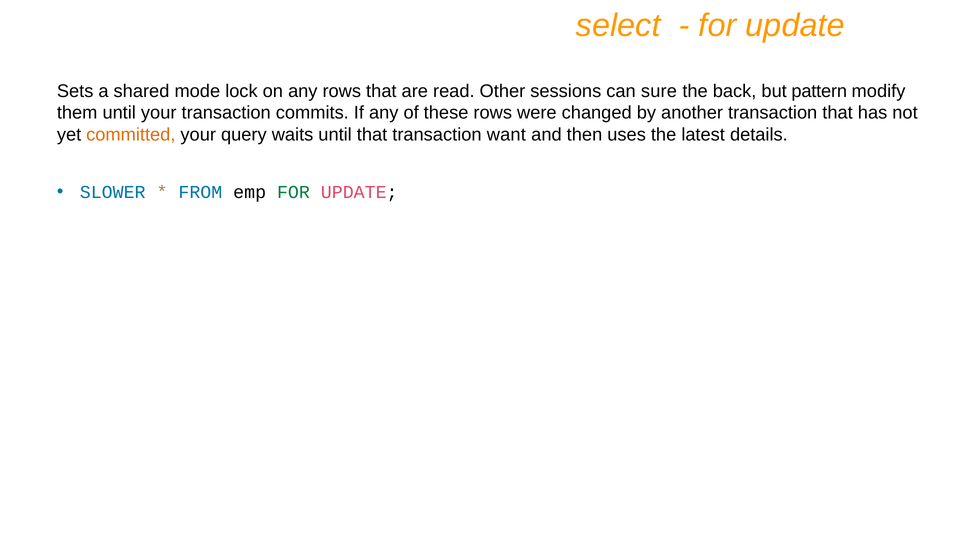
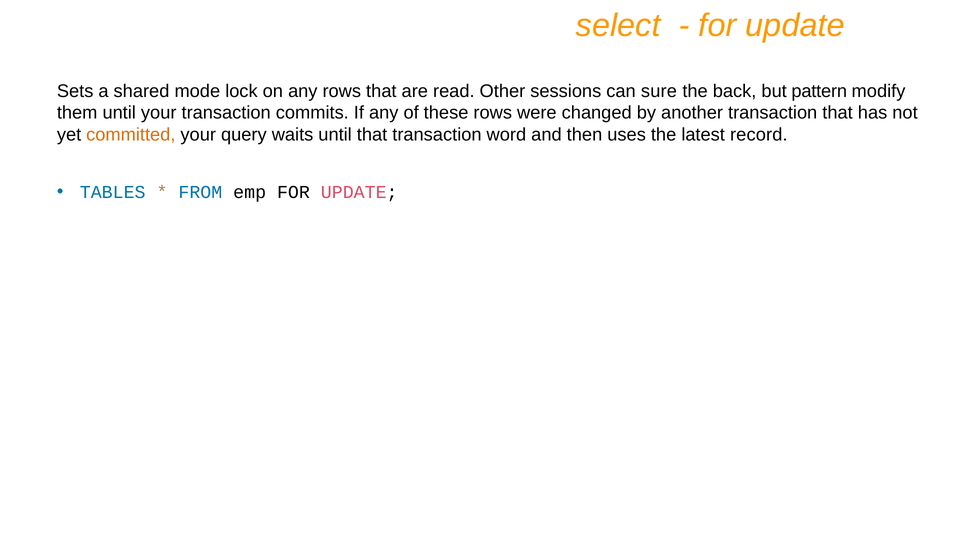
want: want -> word (506, 135)
details: details -> record (759, 135)
SLOWER: SLOWER -> TABLES (113, 192)
FOR colour: green -> black (293, 192)
